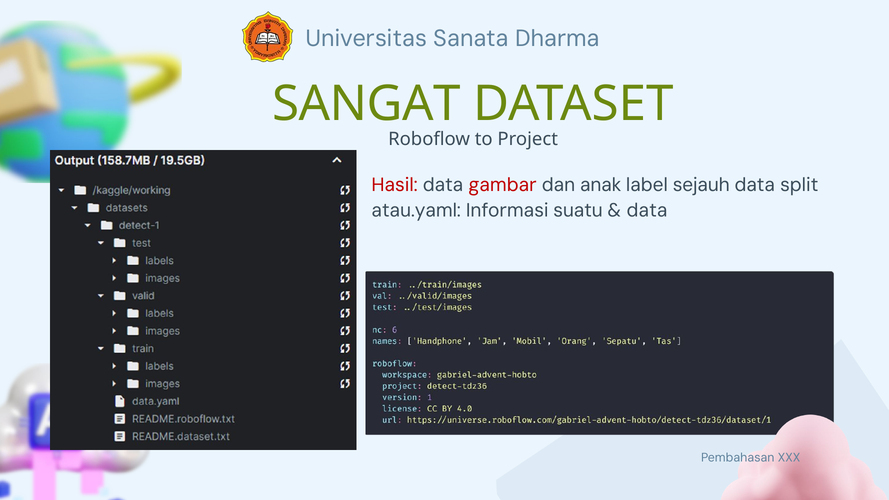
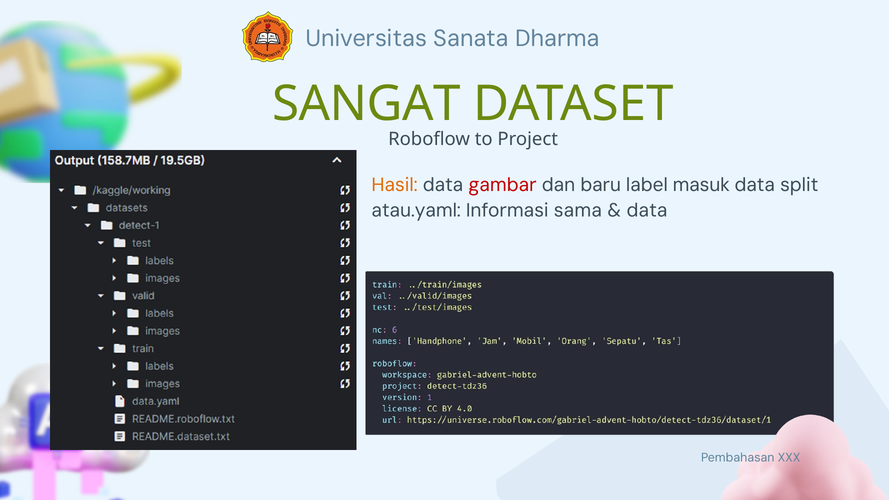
Hasil colour: red -> orange (395, 185)
anak: anak -> baru (601, 185)
sejauh: sejauh -> masuk (701, 185)
suatu: suatu -> sama (578, 210)
